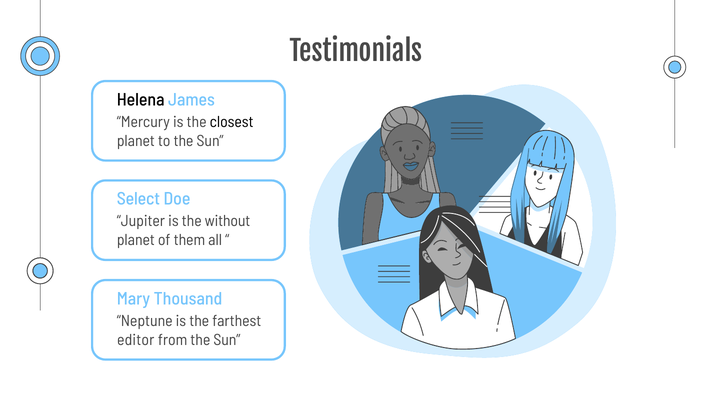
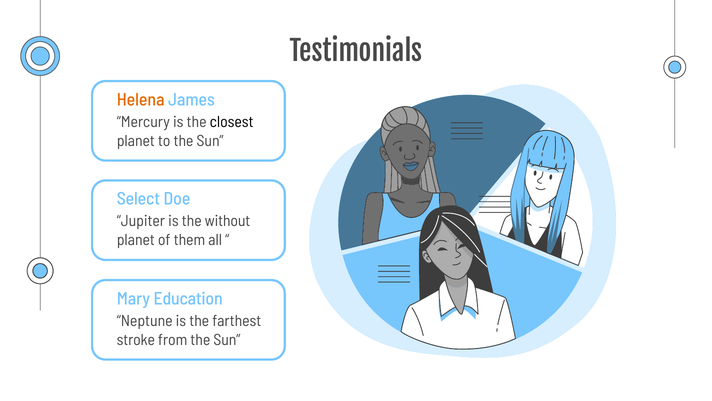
Helena colour: black -> orange (141, 100)
Thousand: Thousand -> Education (188, 298)
editor: editor -> stroke (136, 340)
